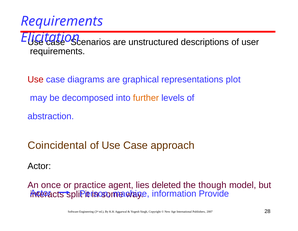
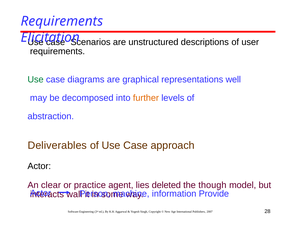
Use colour: red -> green (36, 79)
plot: plot -> well (233, 79)
Coincidental: Coincidental -> Deliverables (57, 145)
once: once -> clear (51, 185)
split: split -> wall (74, 194)
